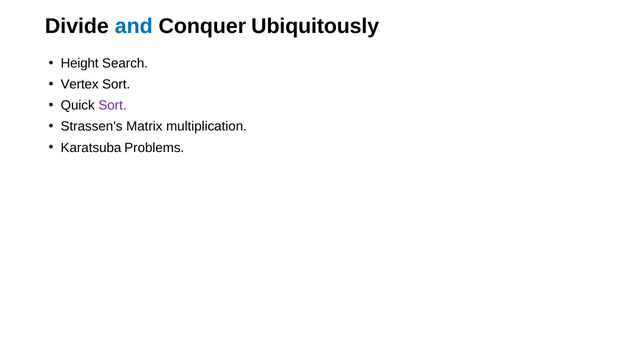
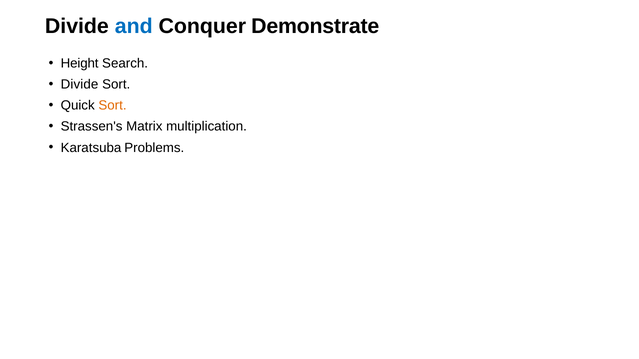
Ubiquitously: Ubiquitously -> Demonstrate (315, 26)
Vertex: Vertex -> Divide (80, 85)
Sort colour: purple -> orange (113, 106)
